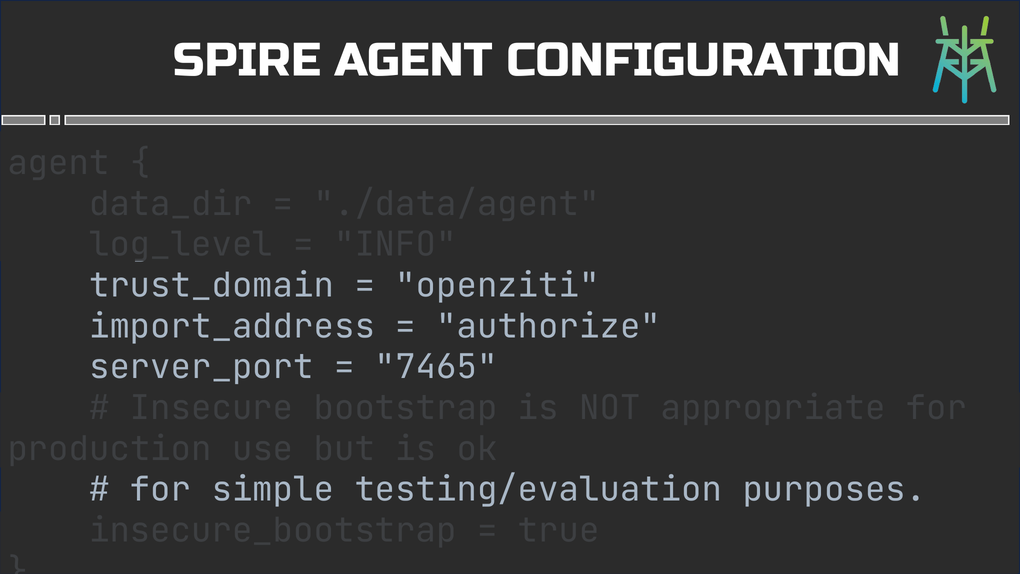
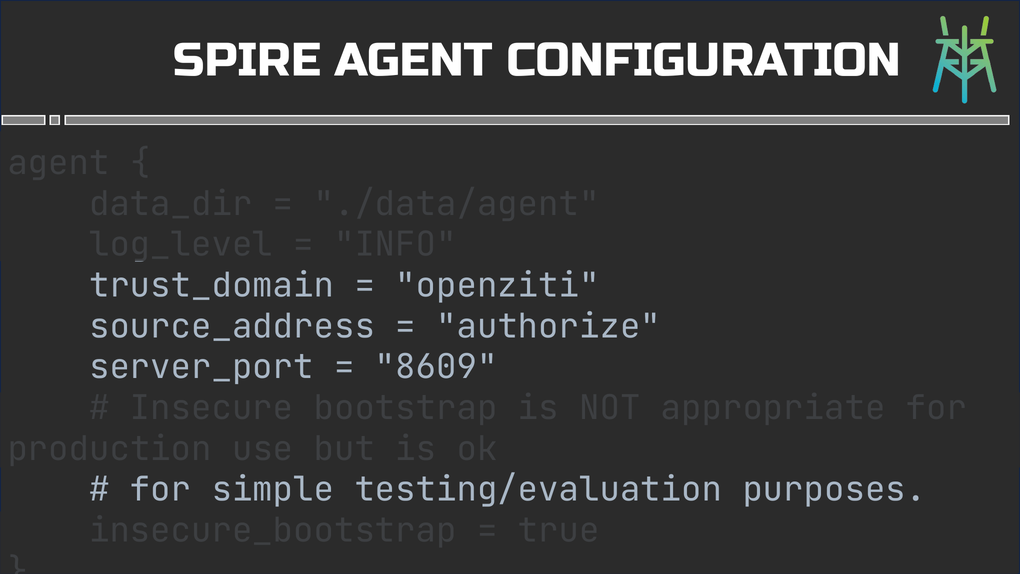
import_address: import_address -> source_address (232, 326)
7465: 7465 -> 8609 (436, 367)
